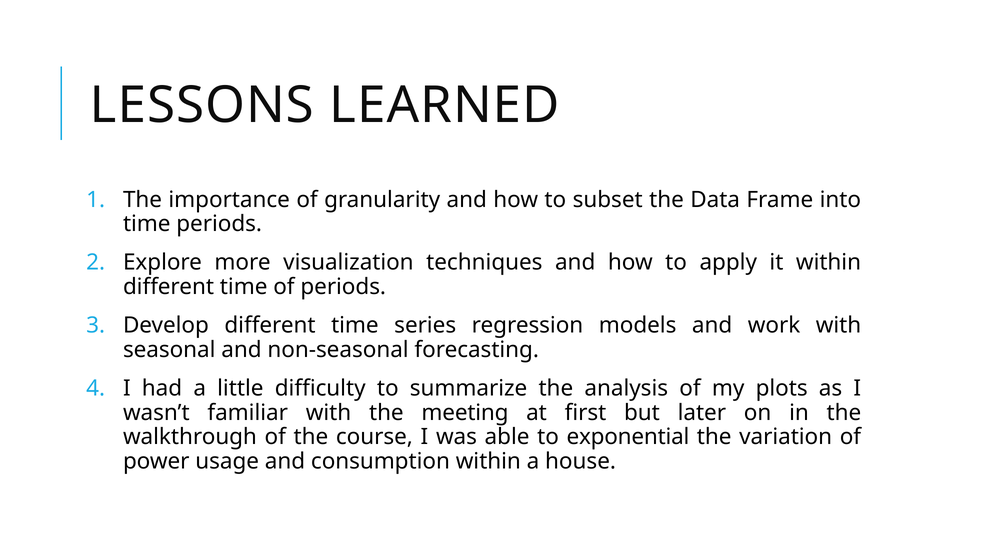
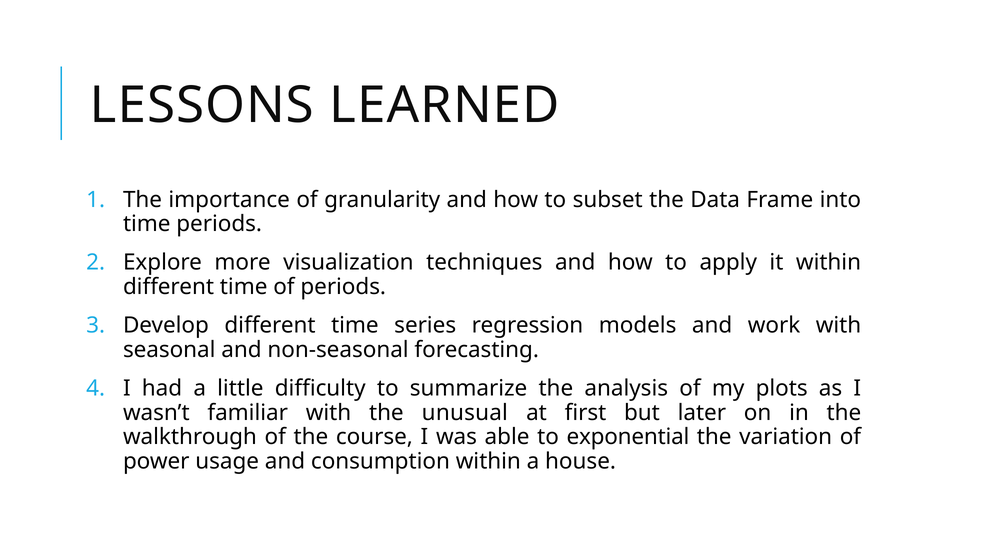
meeting: meeting -> unusual (465, 413)
